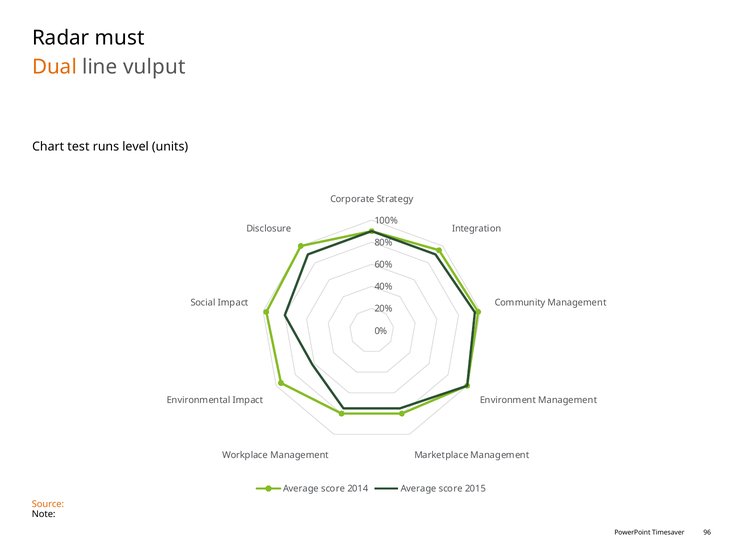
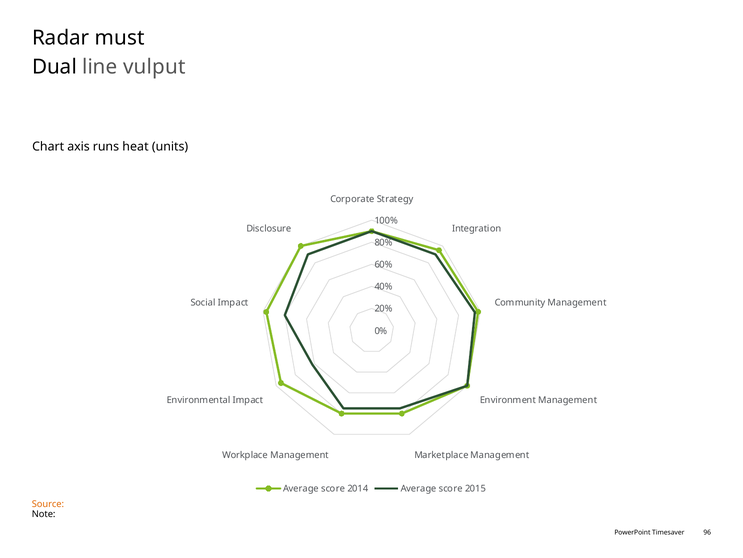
Dual colour: orange -> black (55, 67)
test: test -> axis (78, 146)
level: level -> heat (135, 146)
